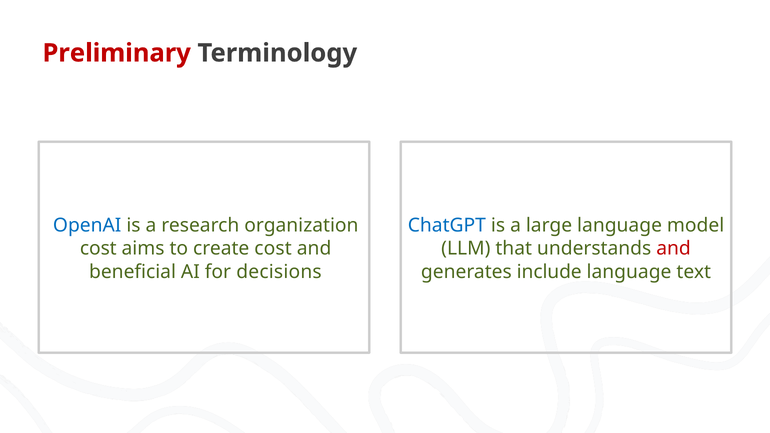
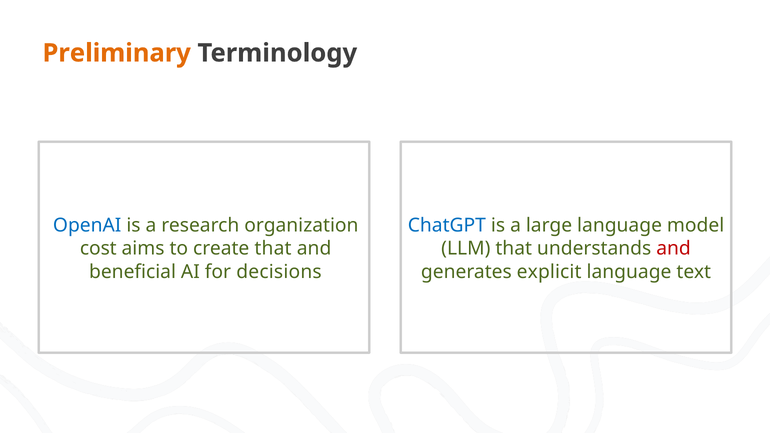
Preliminary colour: red -> orange (117, 53)
create cost: cost -> that (273, 249)
include: include -> explicit (549, 272)
